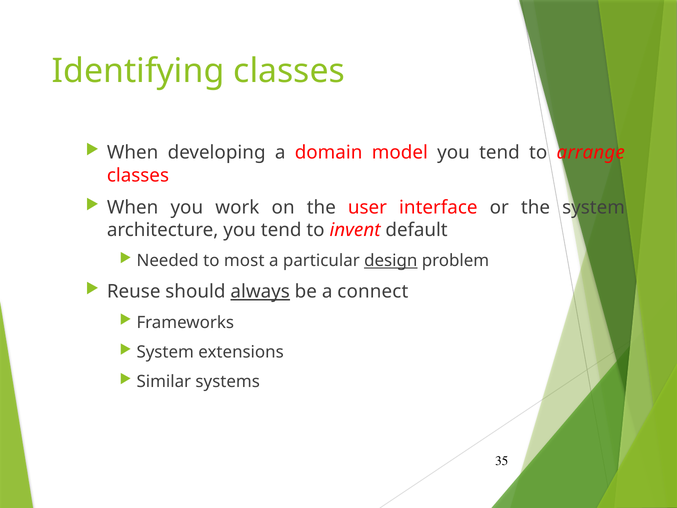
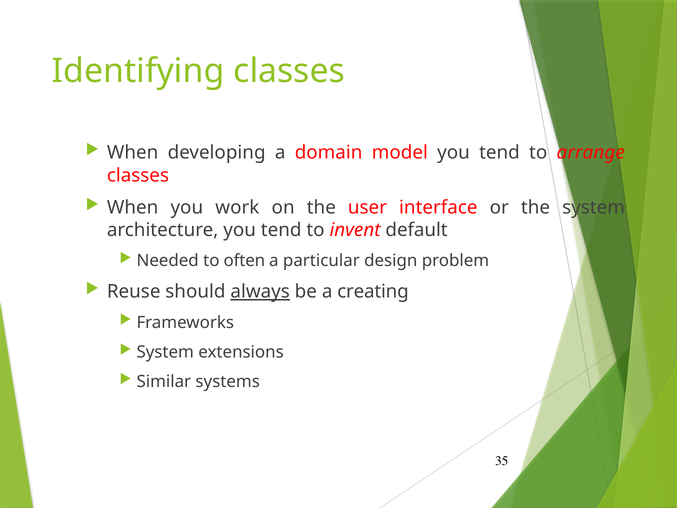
most: most -> often (244, 261)
design underline: present -> none (391, 261)
connect: connect -> creating (373, 292)
